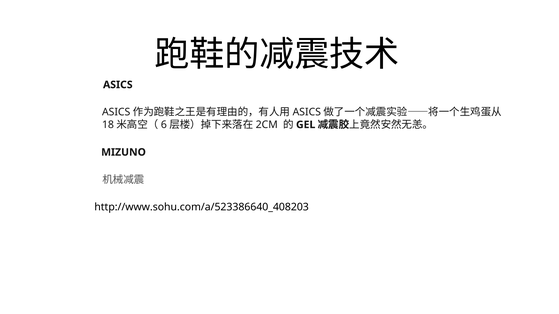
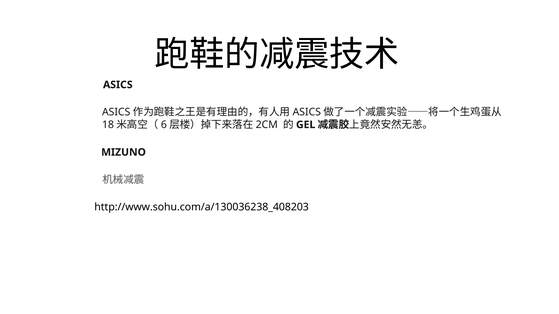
http://www.sohu.com/a/523386640_408203: http://www.sohu.com/a/523386640_408203 -> http://www.sohu.com/a/130036238_408203 (202, 207)
